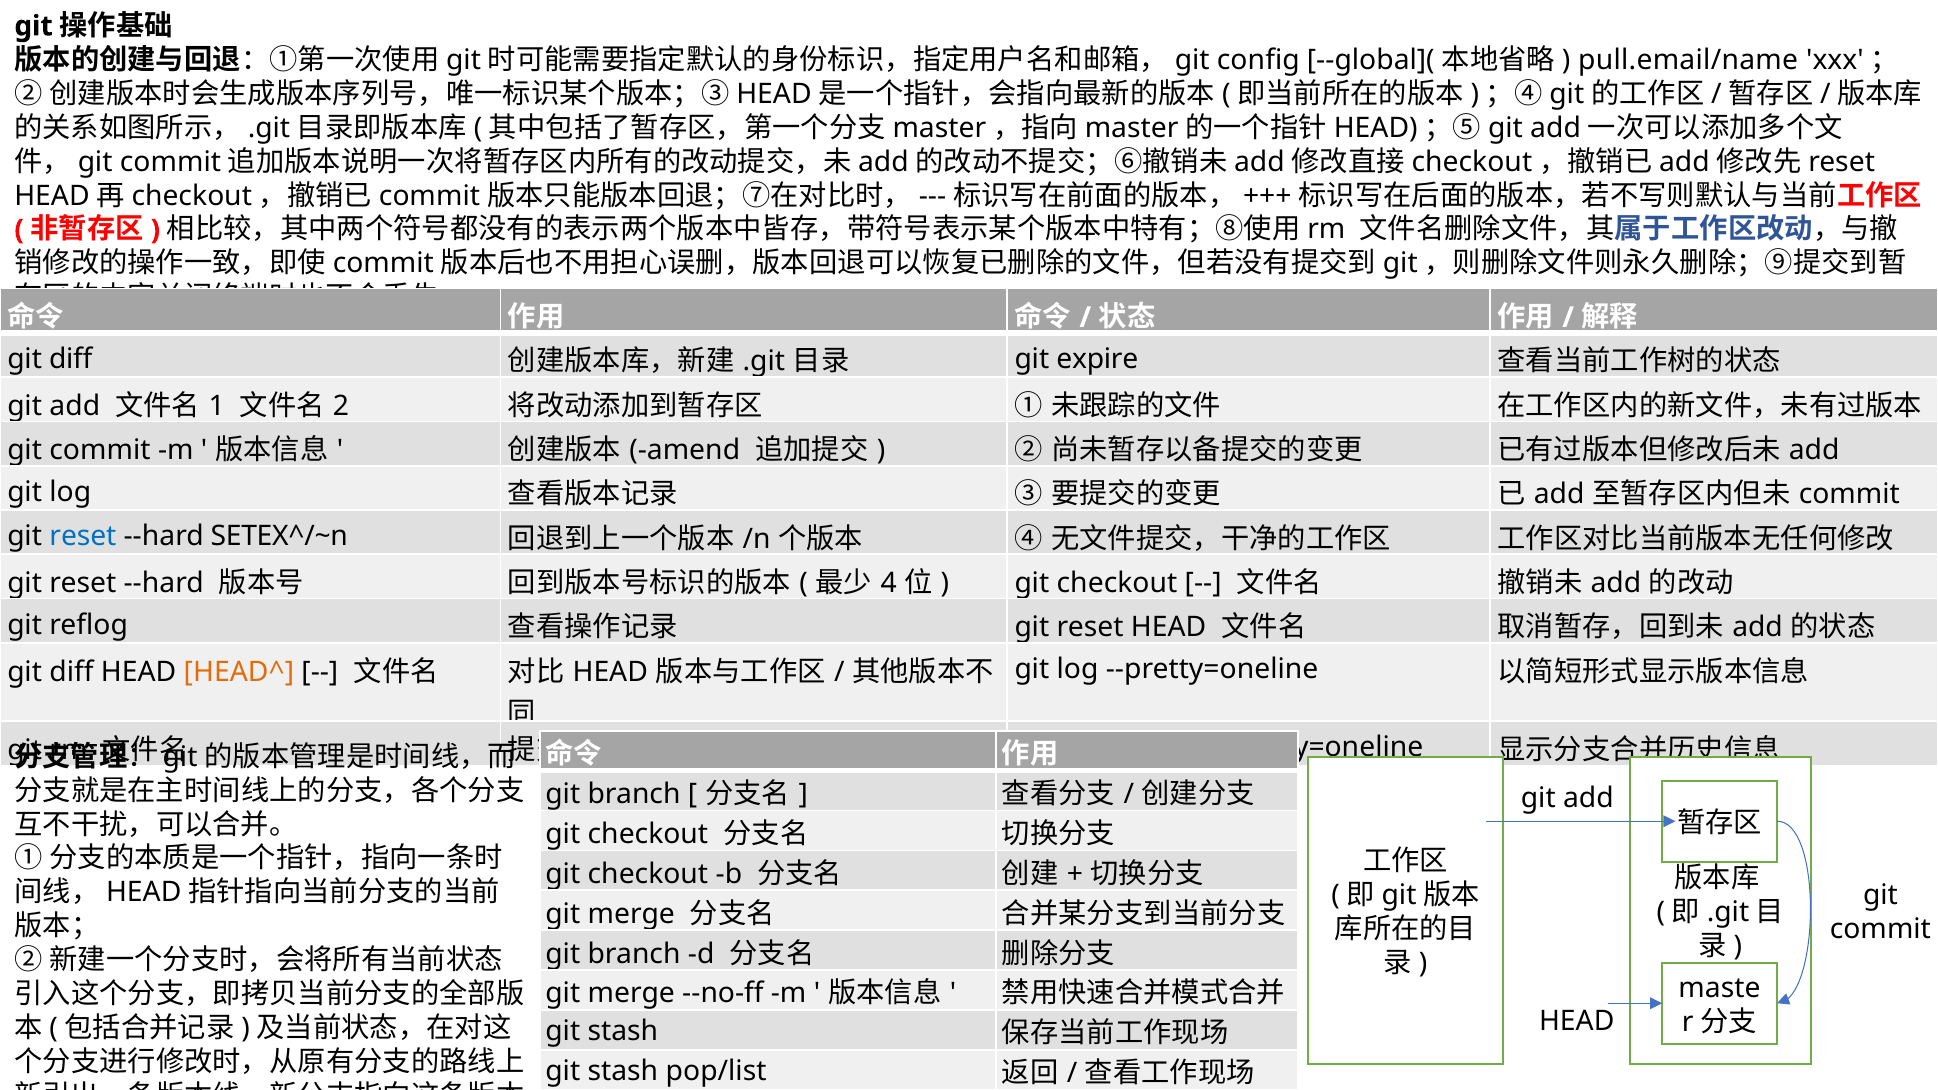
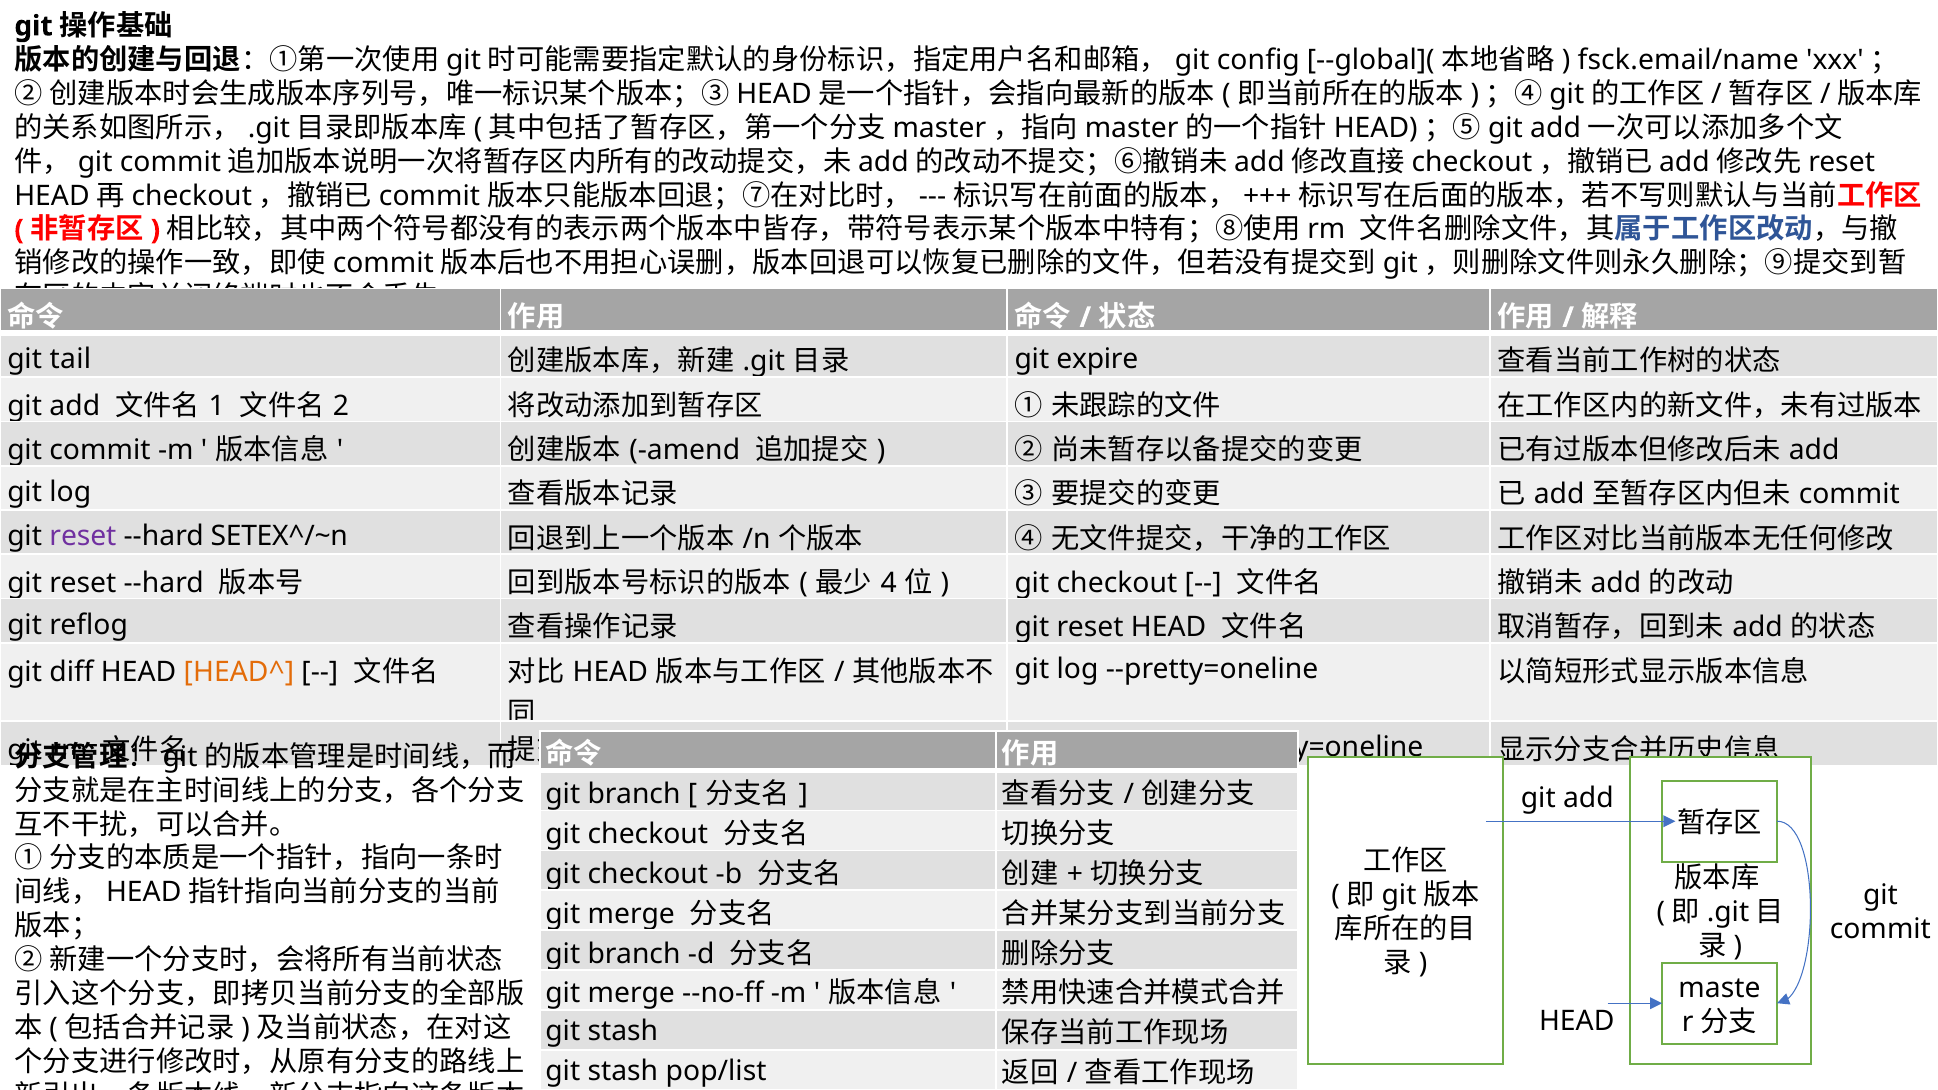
pull.email/name: pull.email/name -> fsck.email/name (1688, 60)
diff: diff -> tail (70, 359)
reset colour: blue -> purple (83, 536)
